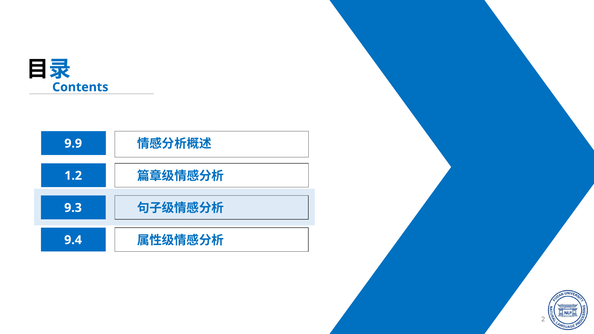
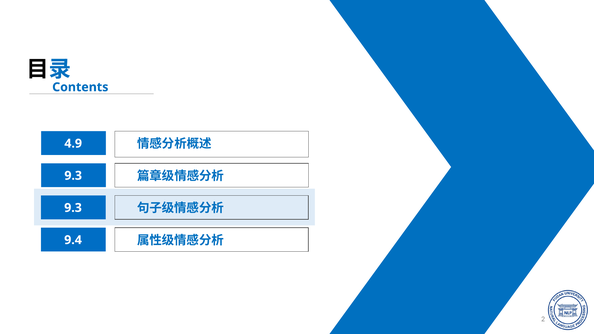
9.9: 9.9 -> 4.9 (73, 144)
1.2: 1.2 -> 9.3 (73, 176)
